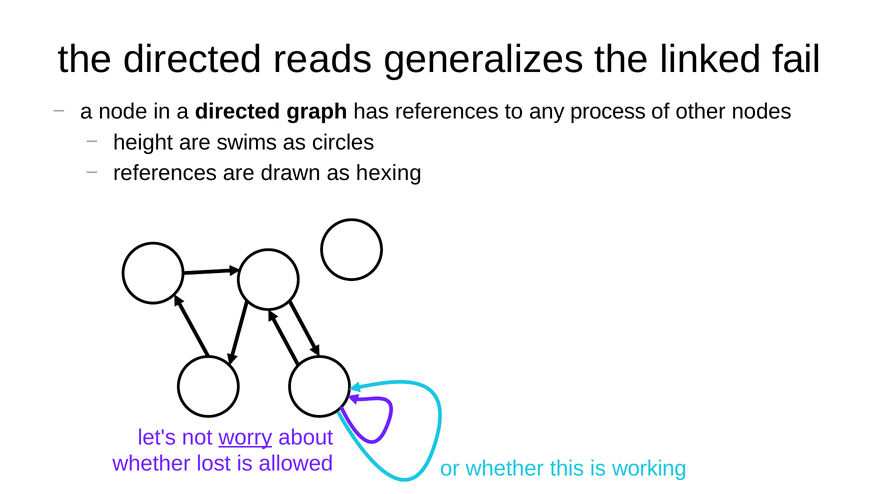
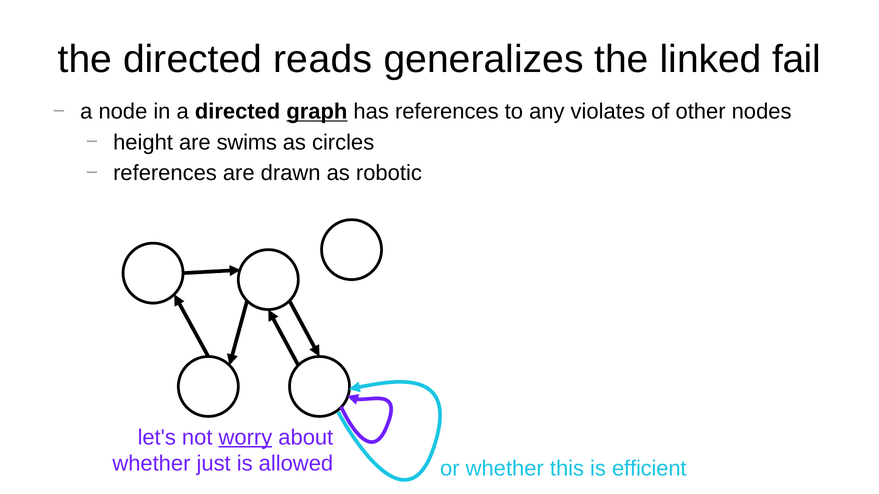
graph underline: none -> present (317, 112)
process: process -> violates (608, 112)
hexing: hexing -> robotic (389, 173)
lost: lost -> just (214, 464)
working: working -> efficient (649, 469)
